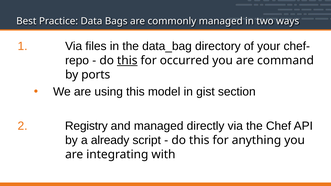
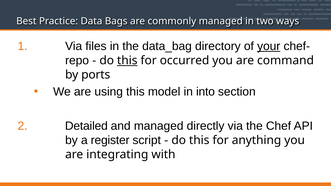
your underline: none -> present (269, 46)
gist: gist -> into (205, 92)
Registry: Registry -> Detailed (86, 126)
already: already -> register (110, 140)
